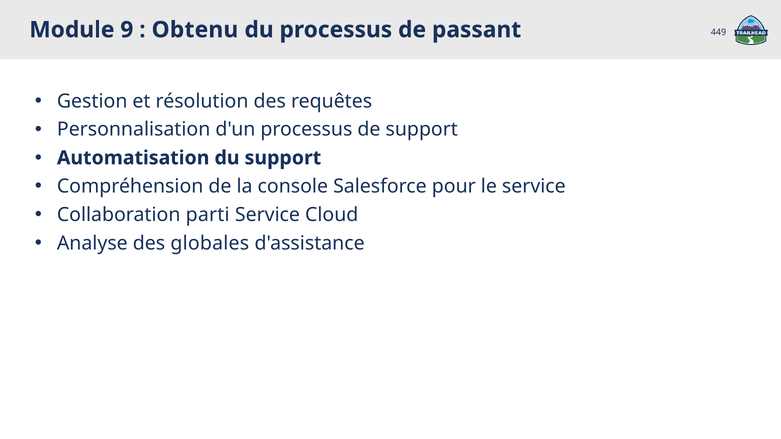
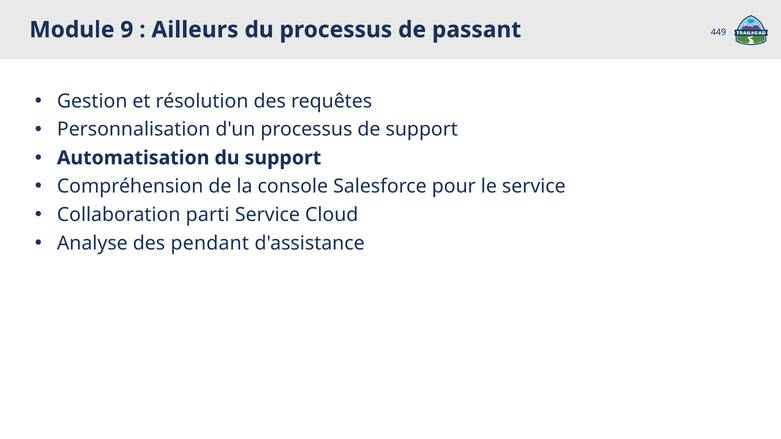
Obtenu: Obtenu -> Ailleurs (195, 30)
globales: globales -> pendant (210, 243)
